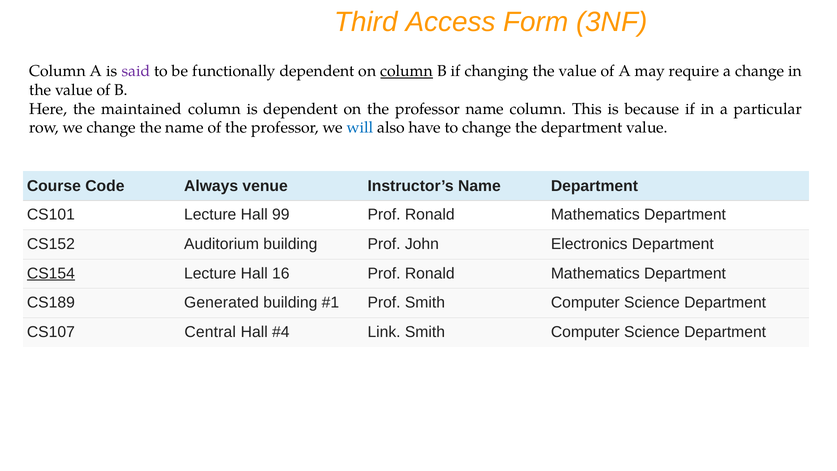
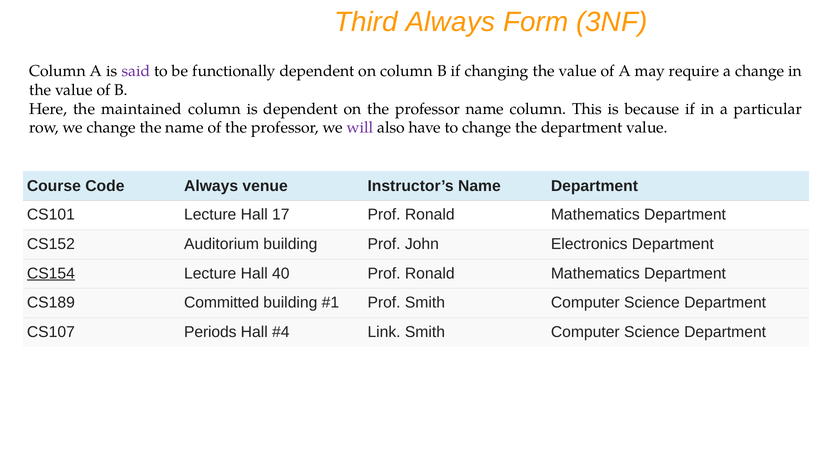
Third Access: Access -> Always (450, 22)
column underline: present -> none (407, 71)
will colour: blue -> purple (360, 128)
99: 99 -> 17 (281, 215)
16: 16 -> 40 (281, 273)
Generated: Generated -> Committed (222, 303)
Central: Central -> Periods (210, 332)
